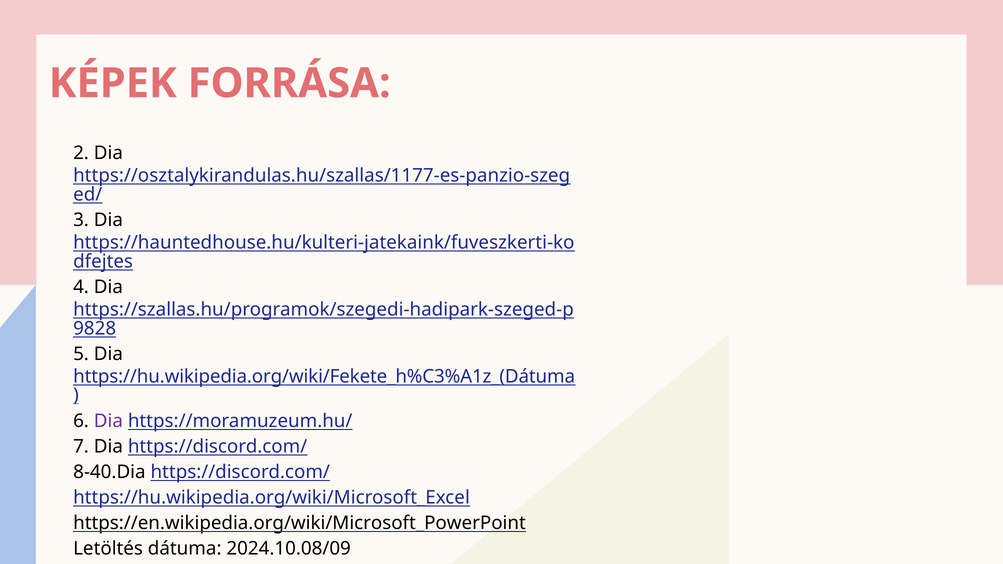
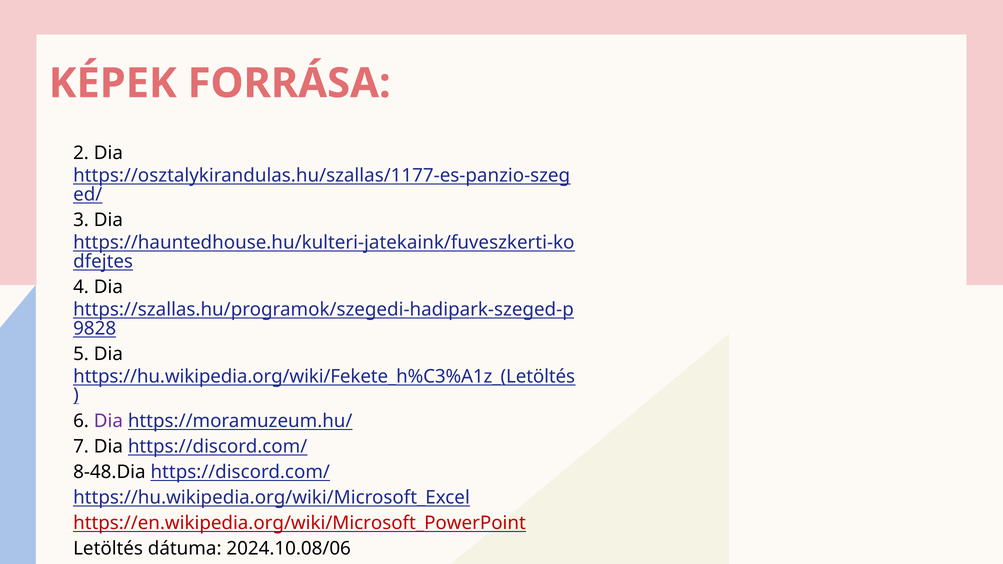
https://hu.wikipedia.org/wiki/Fekete_h%C3%A1z_(Dátuma: https://hu.wikipedia.org/wiki/Fekete_h%C3%A1z_(Dátuma -> https://hu.wikipedia.org/wiki/Fekete_h%C3%A1z_(Letöltés (324, 377)
8-40.Dia: 8-40.Dia -> 8-48.Dia (109, 472)
https://en.wikipedia.org/wiki/Microsoft_PowerPoint colour: black -> red (300, 523)
2024.10.08/09: 2024.10.08/09 -> 2024.10.08/06 (289, 549)
